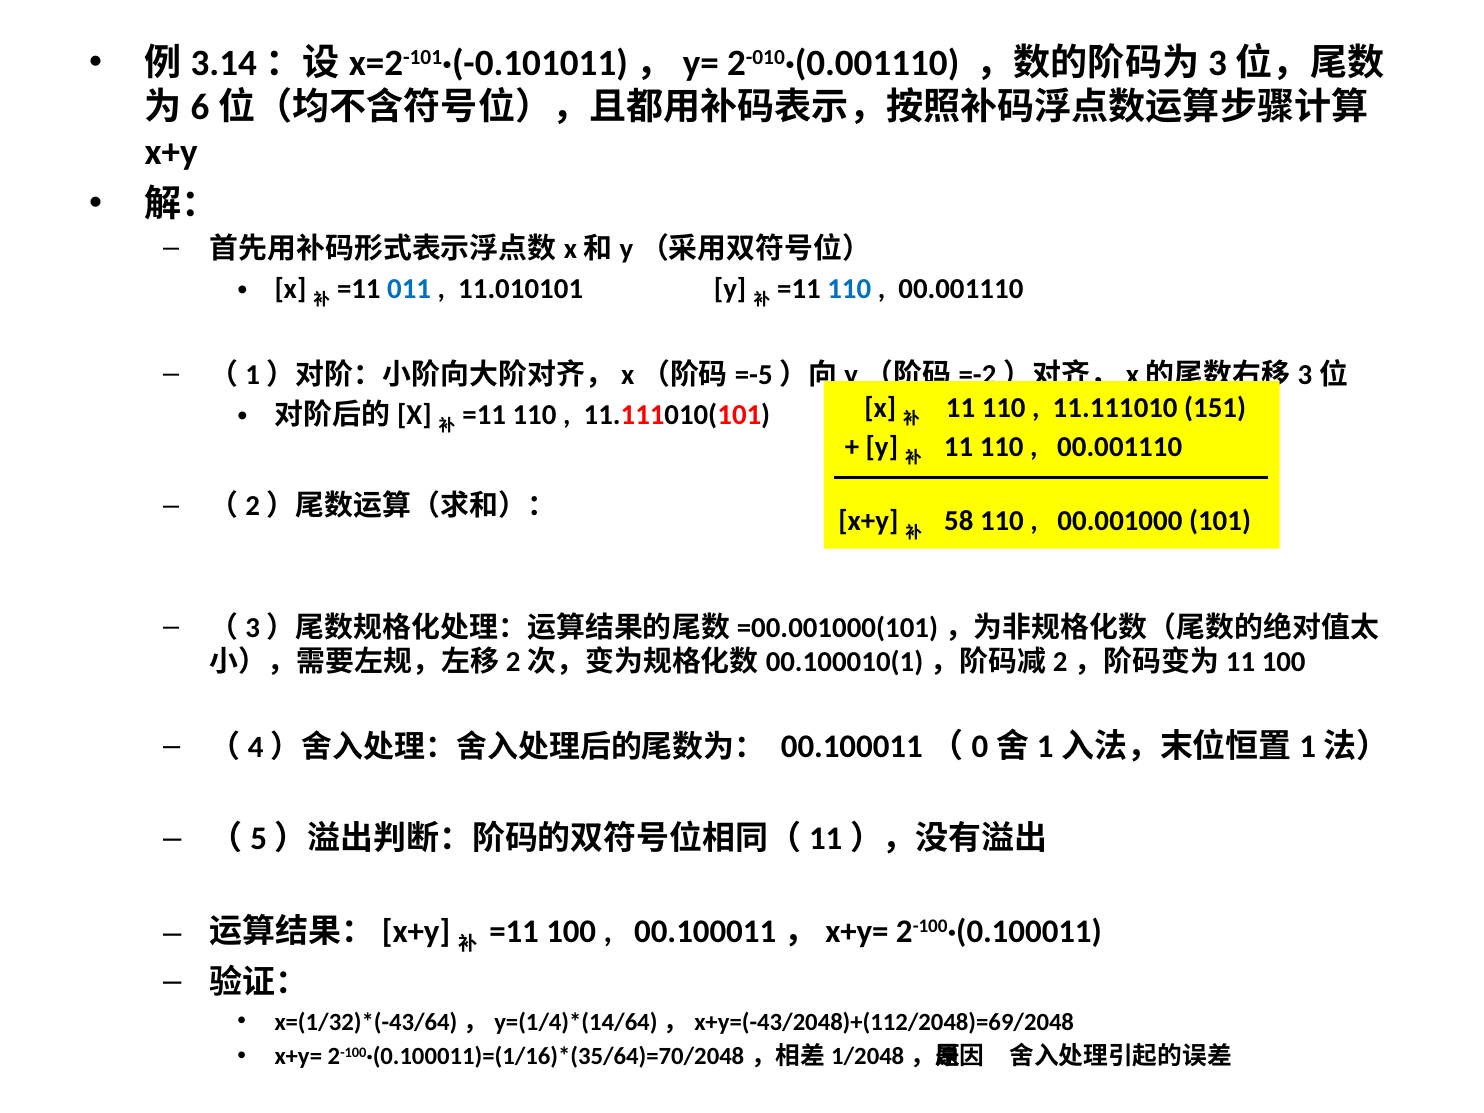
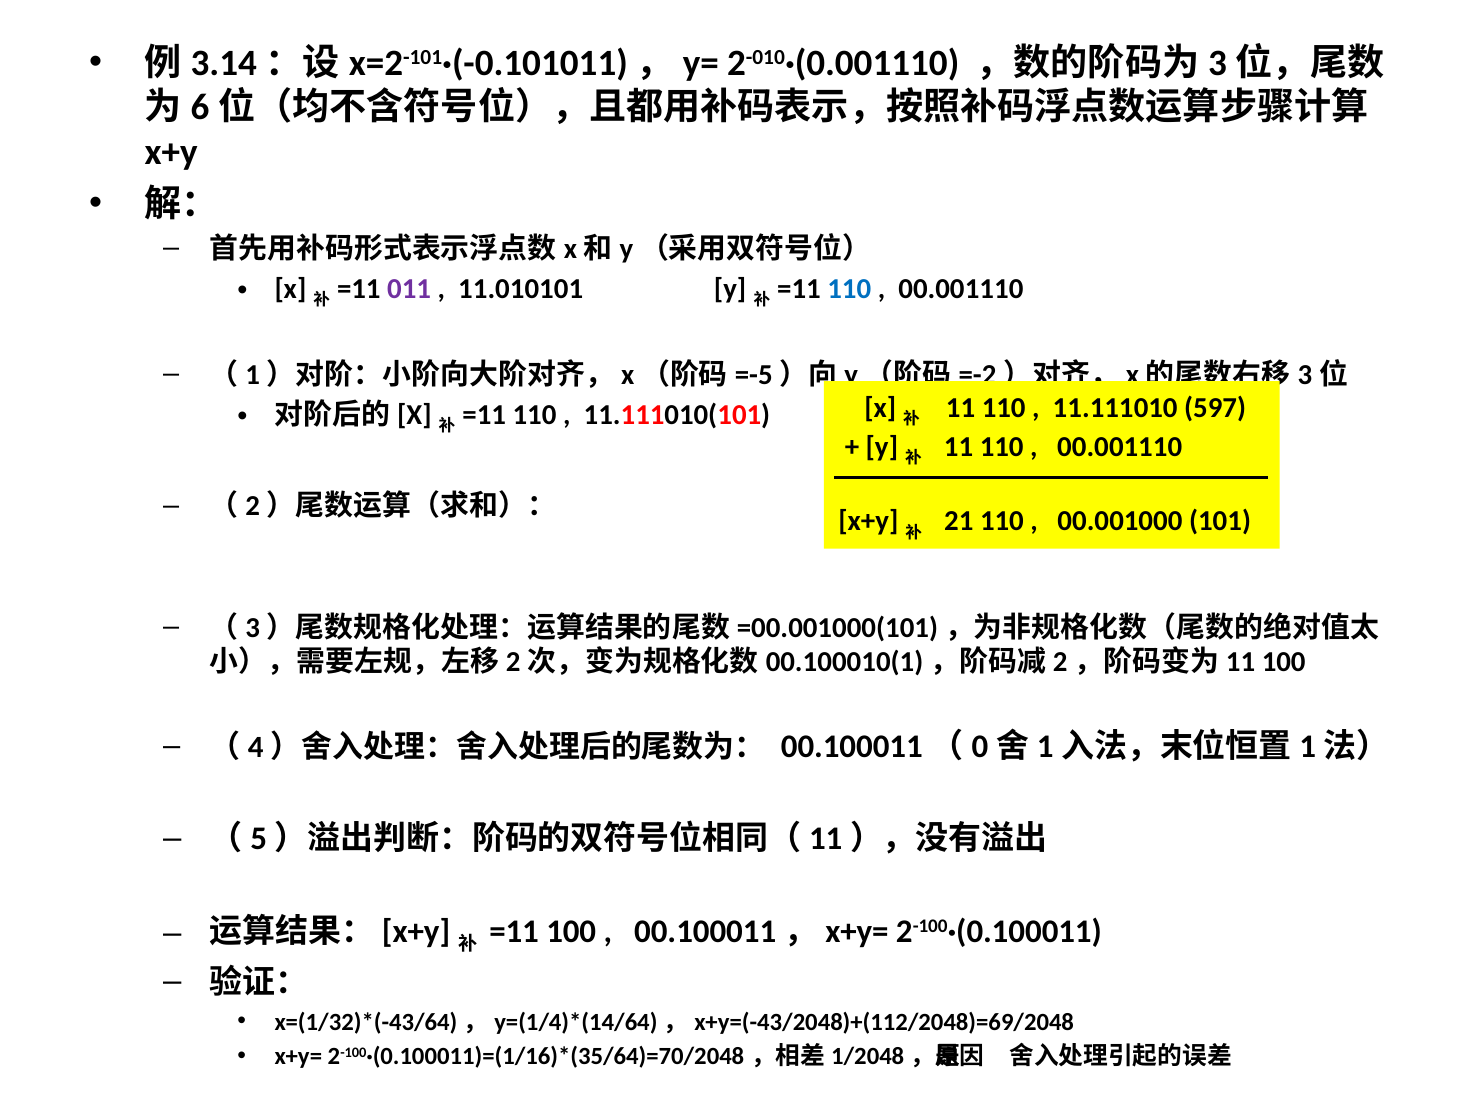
011 colour: blue -> purple (409, 289)
151: 151 -> 597 (1215, 408)
58: 58 -> 21 (959, 521)
